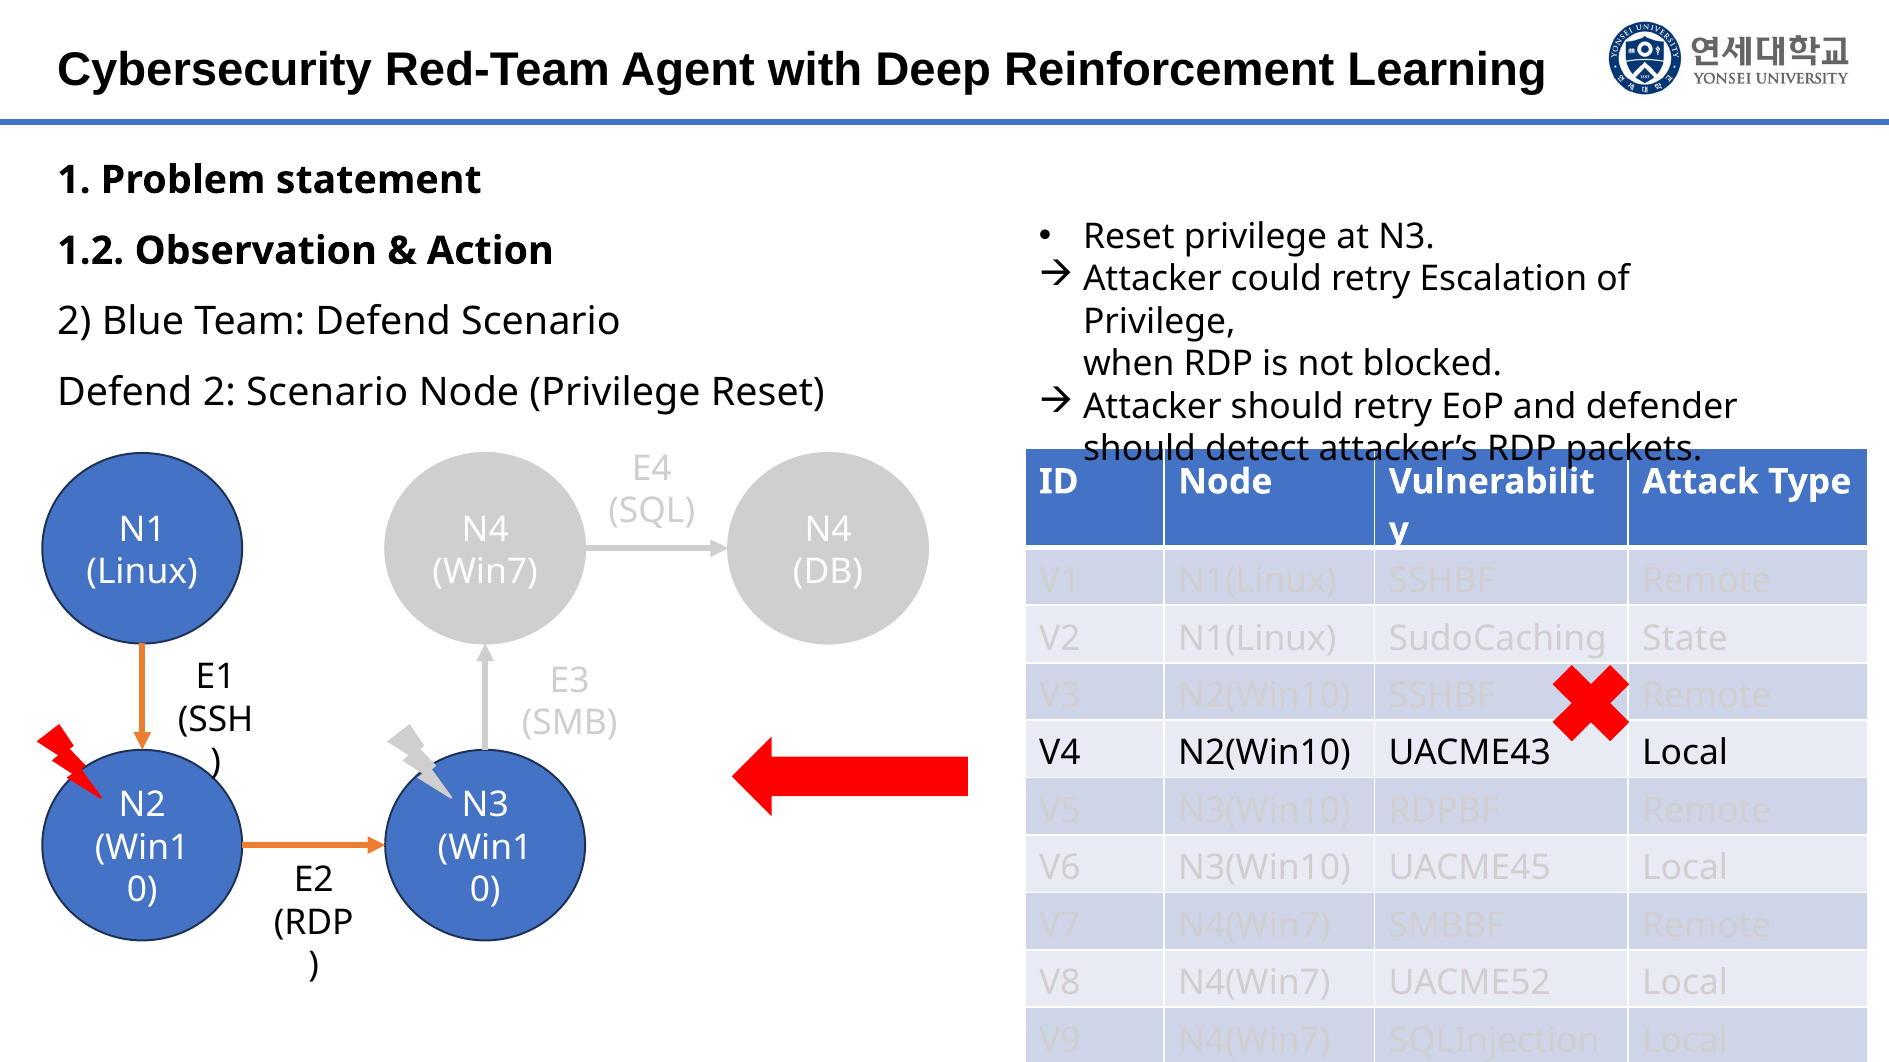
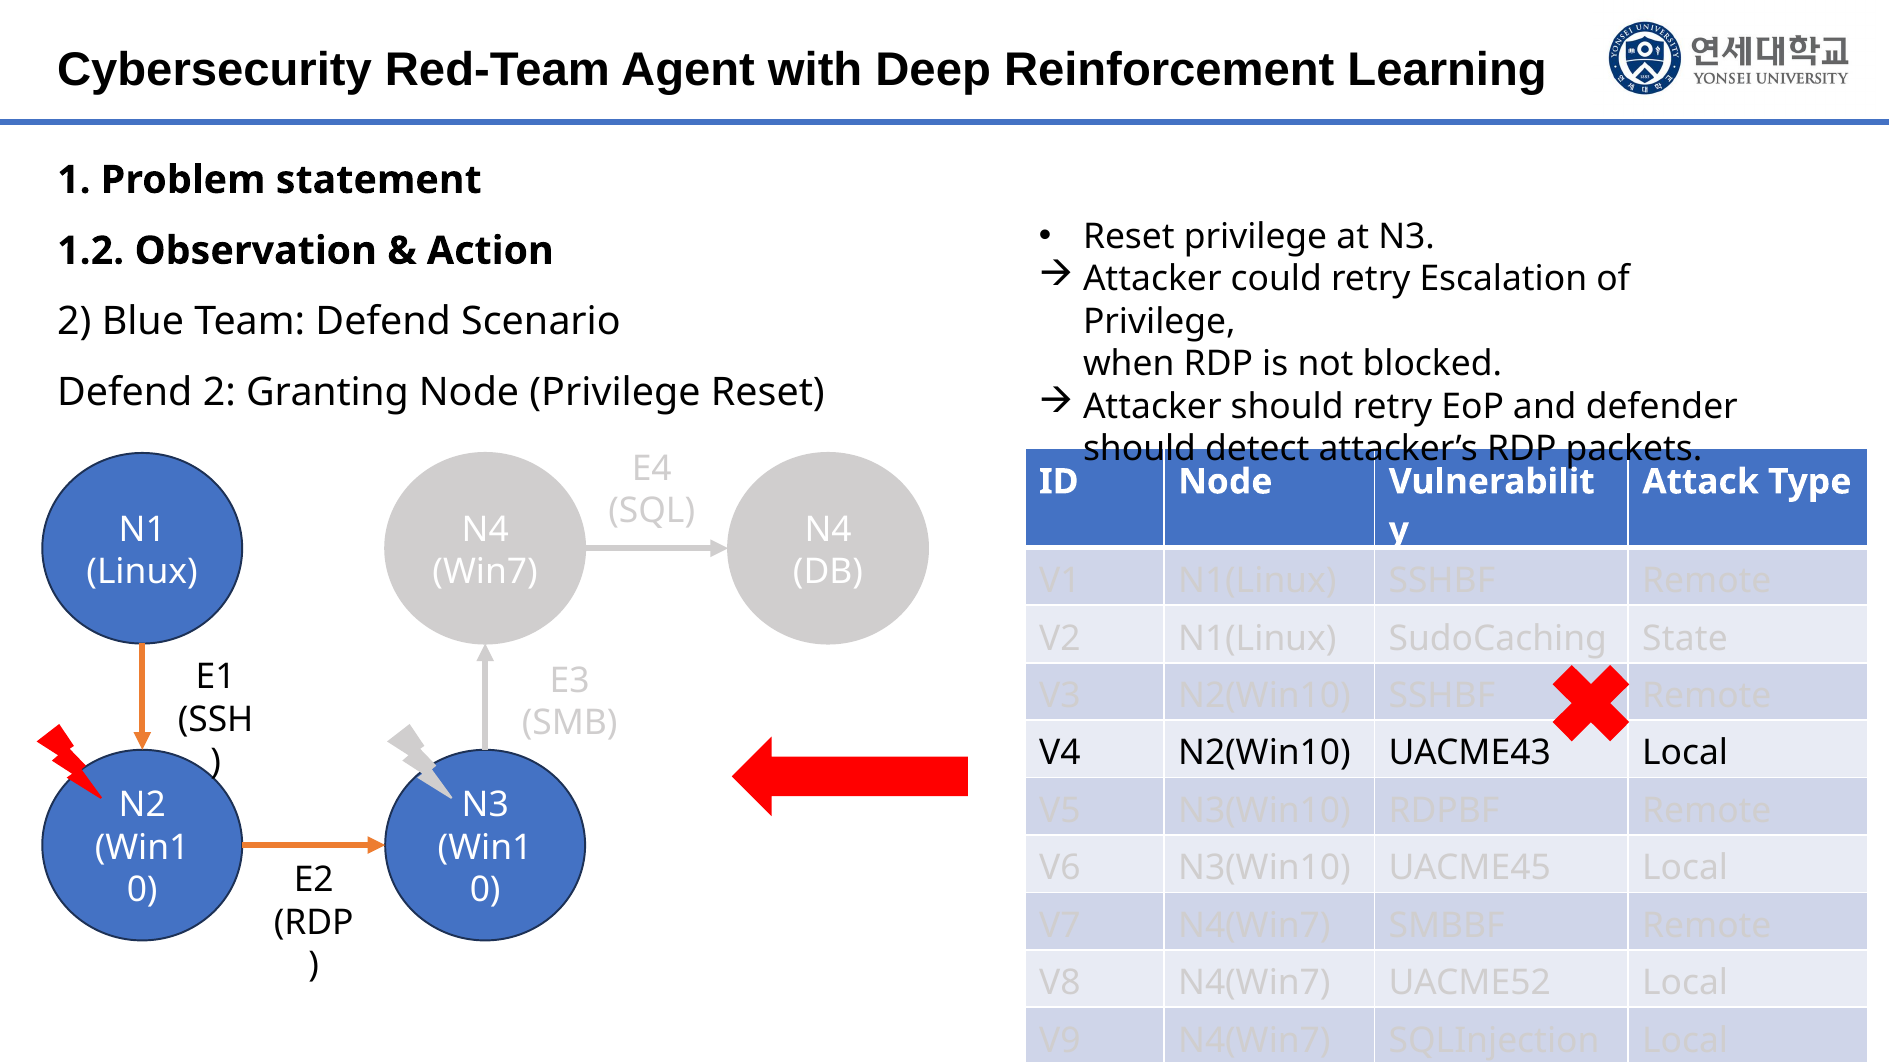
2 Scenario: Scenario -> Granting (327, 393)
